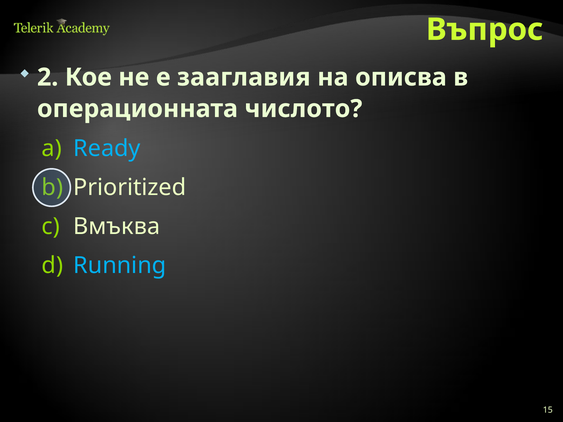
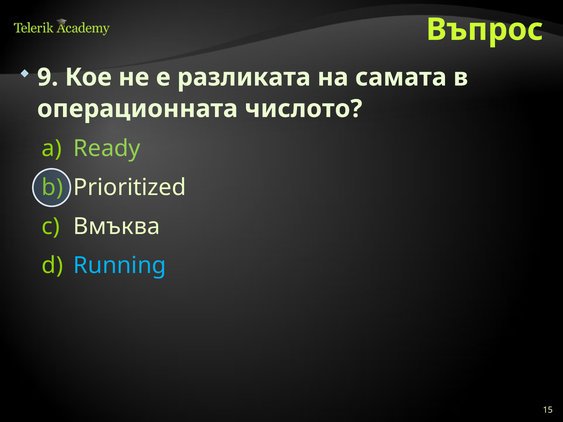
2: 2 -> 9 (48, 77)
зааглавия: зааглавия -> разликата (244, 77)
описва: описва -> самата (401, 77)
Ready colour: light blue -> light green (107, 149)
